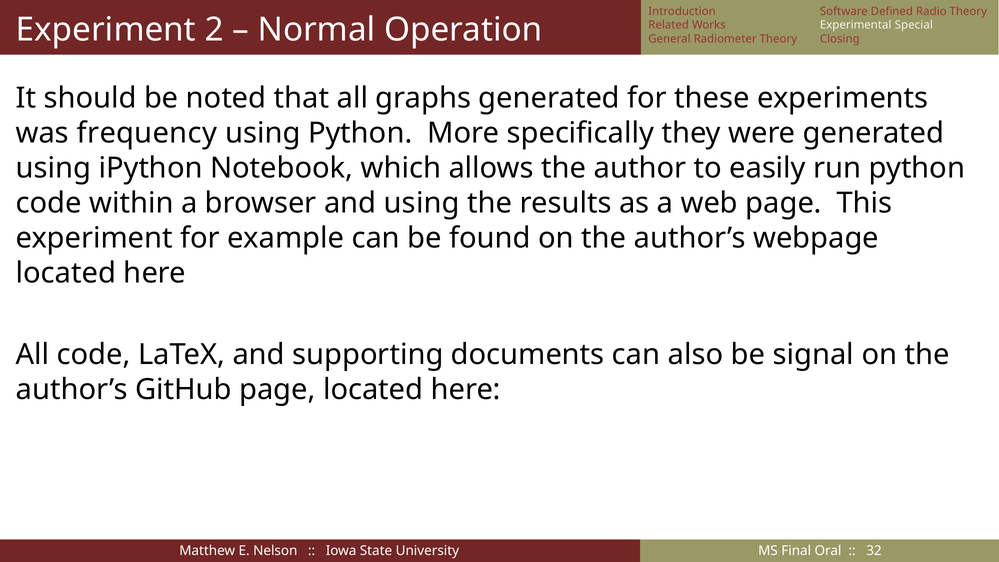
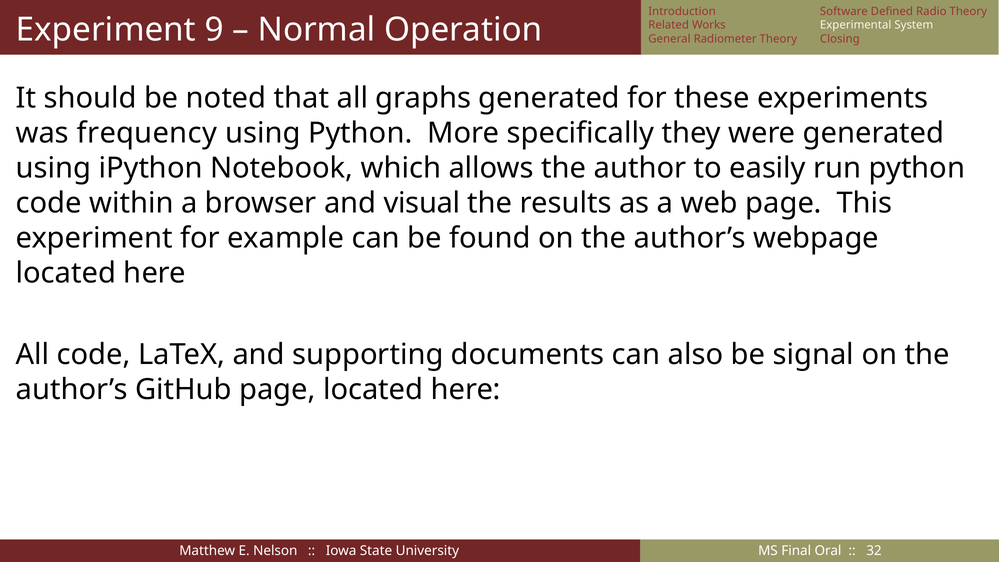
2: 2 -> 9 (214, 30)
Special: Special -> System (914, 25)
and using: using -> visual (422, 203)
